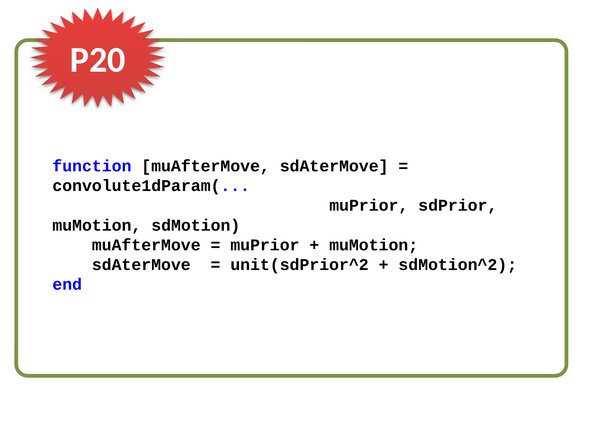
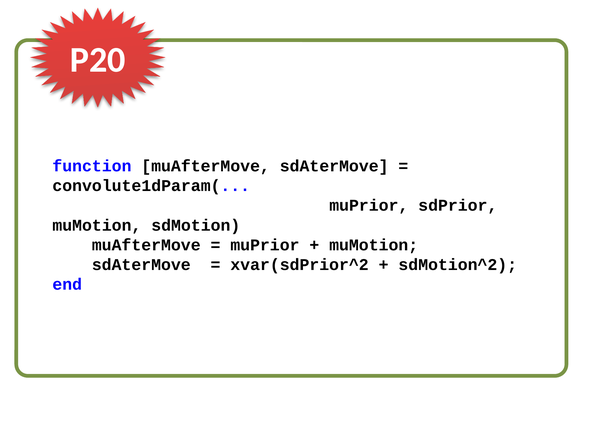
unit(sdPrior^2: unit(sdPrior^2 -> xvar(sdPrior^2 (300, 265)
